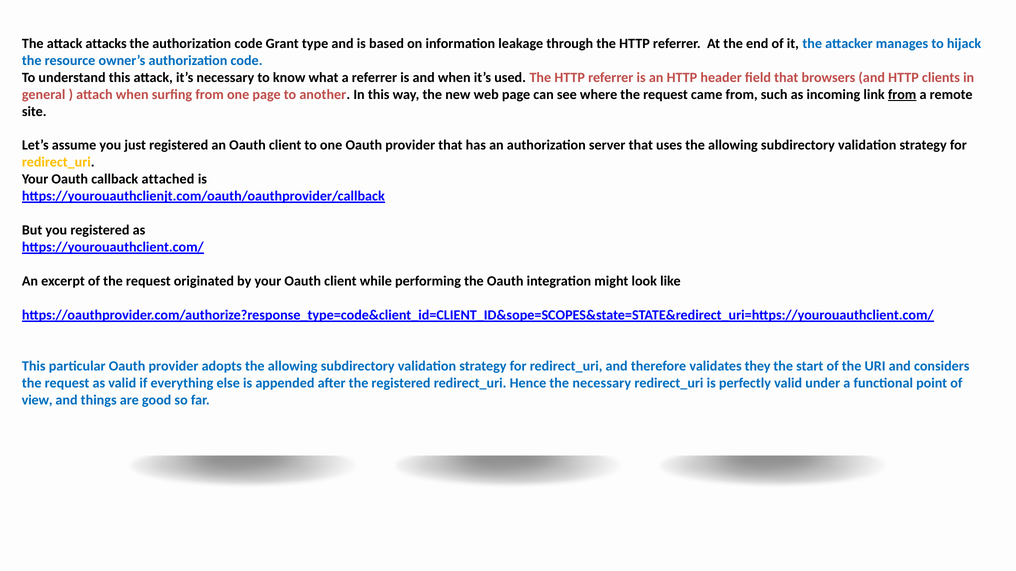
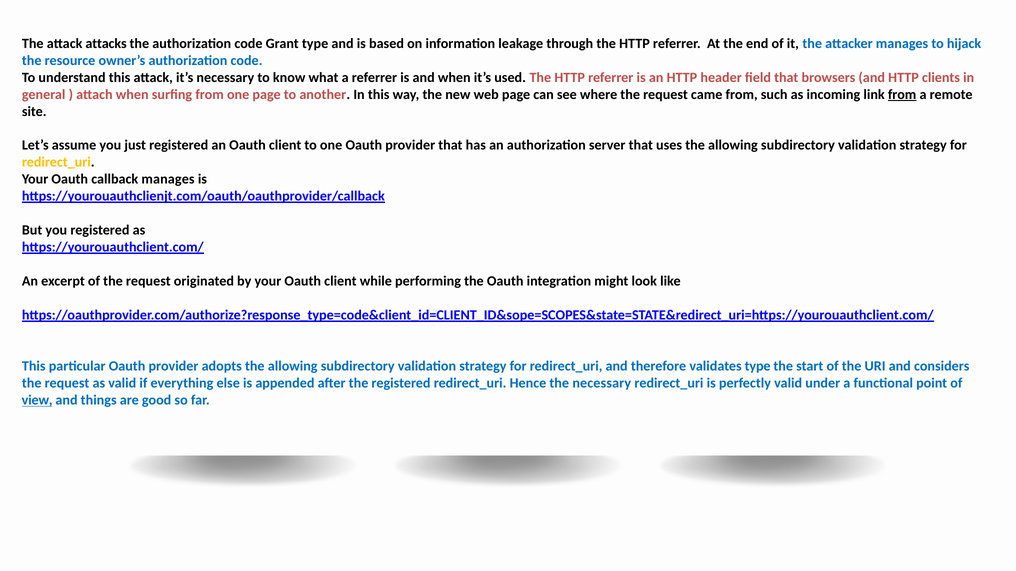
callback attached: attached -> manages (168, 179)
validates they: they -> type (758, 367)
view underline: none -> present (37, 400)
